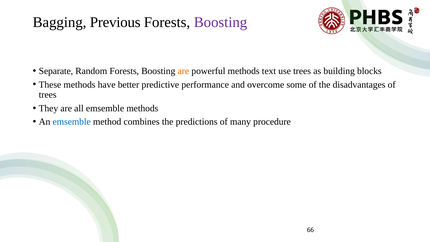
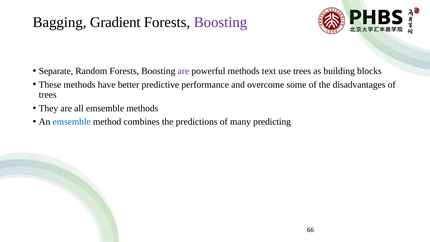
Previous: Previous -> Gradient (115, 22)
are colour: orange -> purple (183, 71)
procedure: procedure -> predicting (272, 122)
